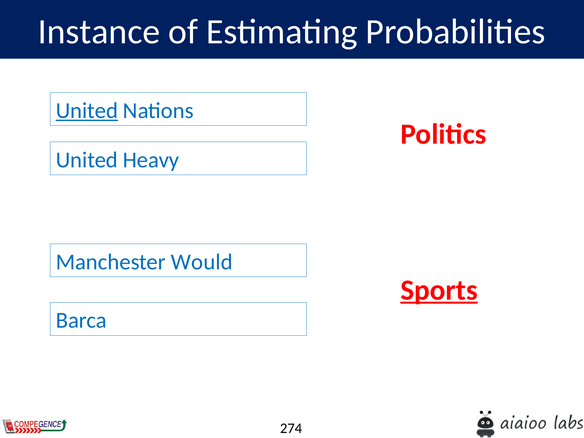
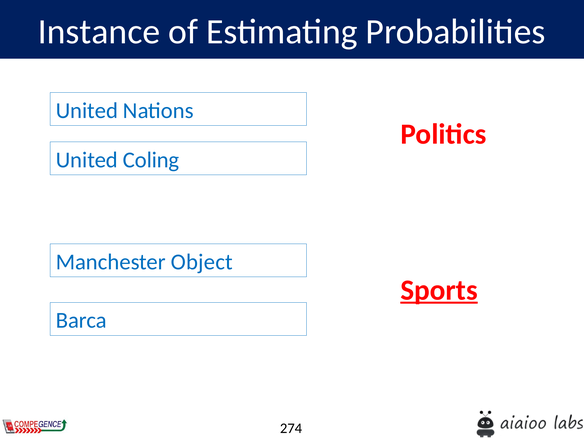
United underline: present -> none (87, 111)
Heavy: Heavy -> Coling (151, 160)
Would: Would -> Object (202, 262)
